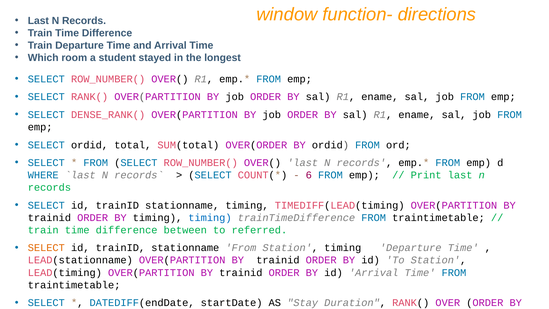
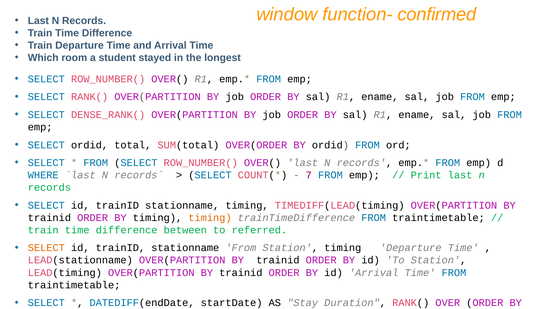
directions: directions -> confirmed (437, 14)
6: 6 -> 7 (309, 175)
timing colour: blue -> orange (210, 218)
